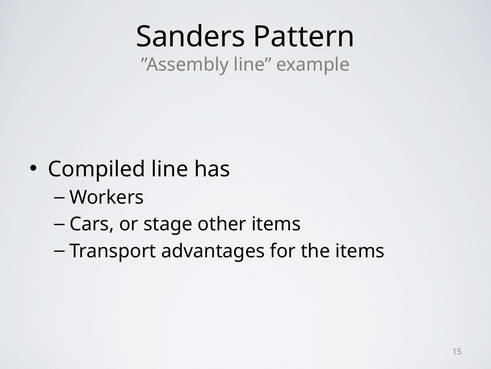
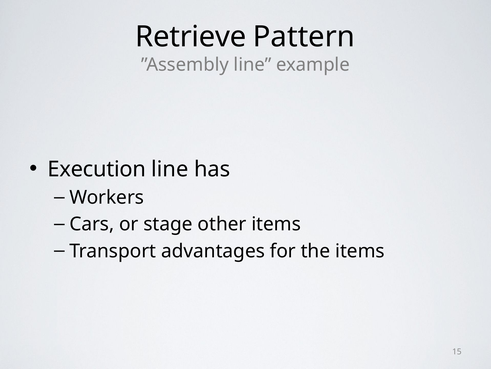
Sanders: Sanders -> Retrieve (191, 37)
Compiled: Compiled -> Execution (97, 169)
